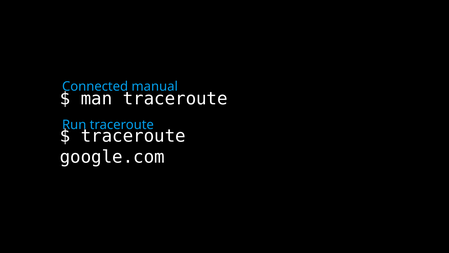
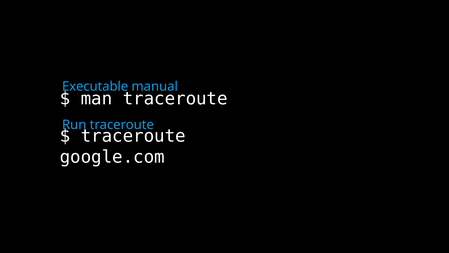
Connected: Connected -> Executable (95, 87)
